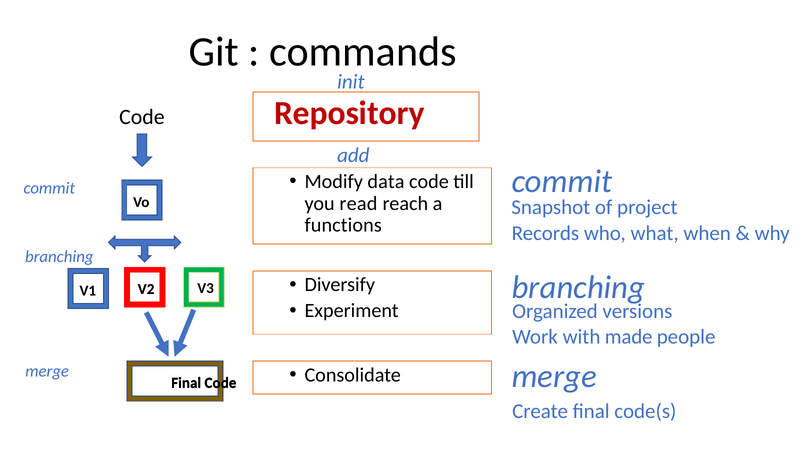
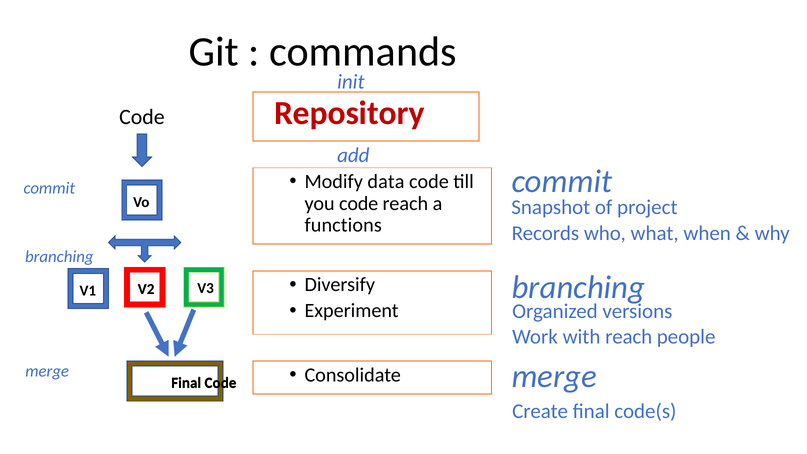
you read: read -> code (359, 203)
with made: made -> reach (629, 337)
